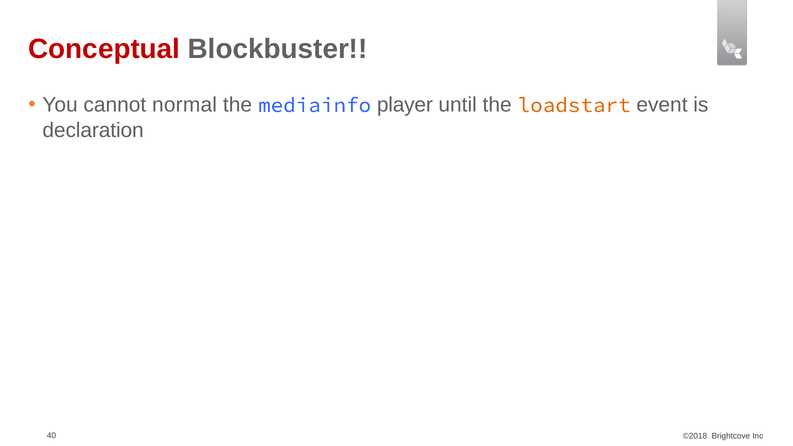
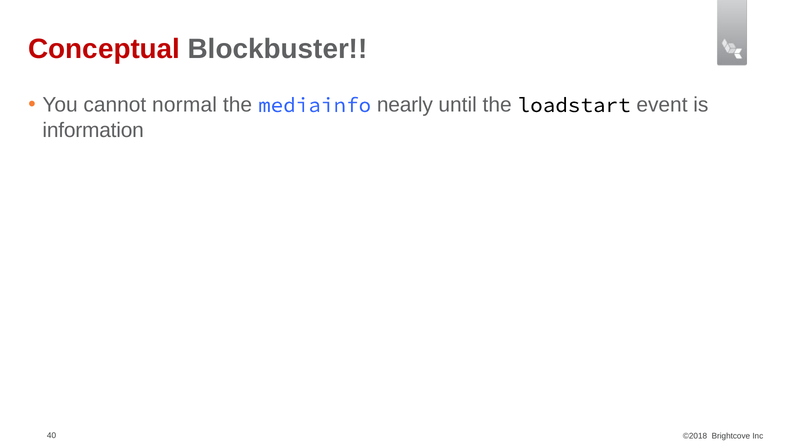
player: player -> nearly (405, 105)
loadstart colour: orange -> black (574, 105)
declaration: declaration -> information (93, 130)
